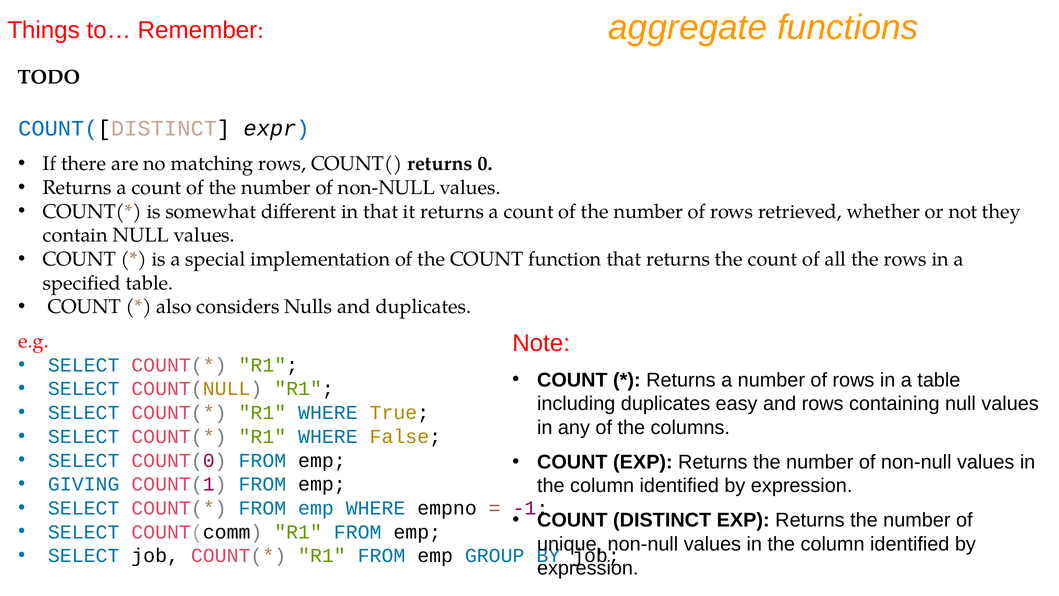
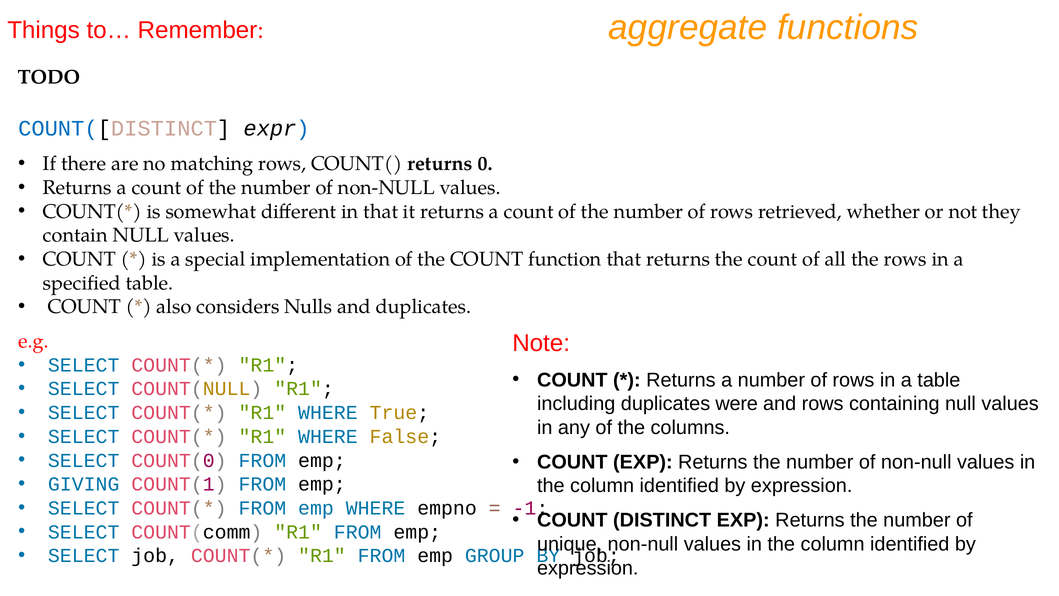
easy: easy -> were (737, 404)
